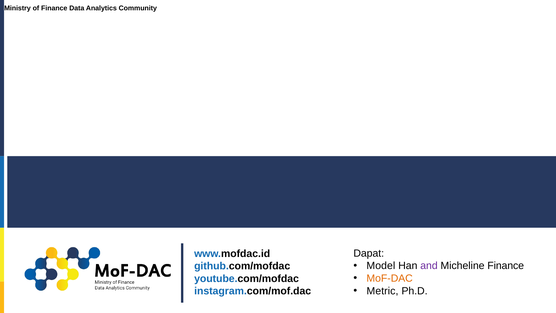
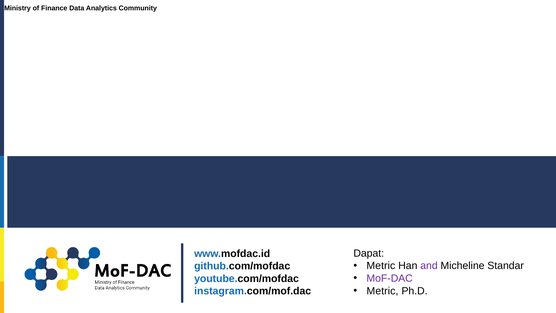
Model: Model -> Metric (381, 266)
Micheline Finance: Finance -> Standar (506, 266)
MoF-DAC colour: orange -> purple (390, 278)
